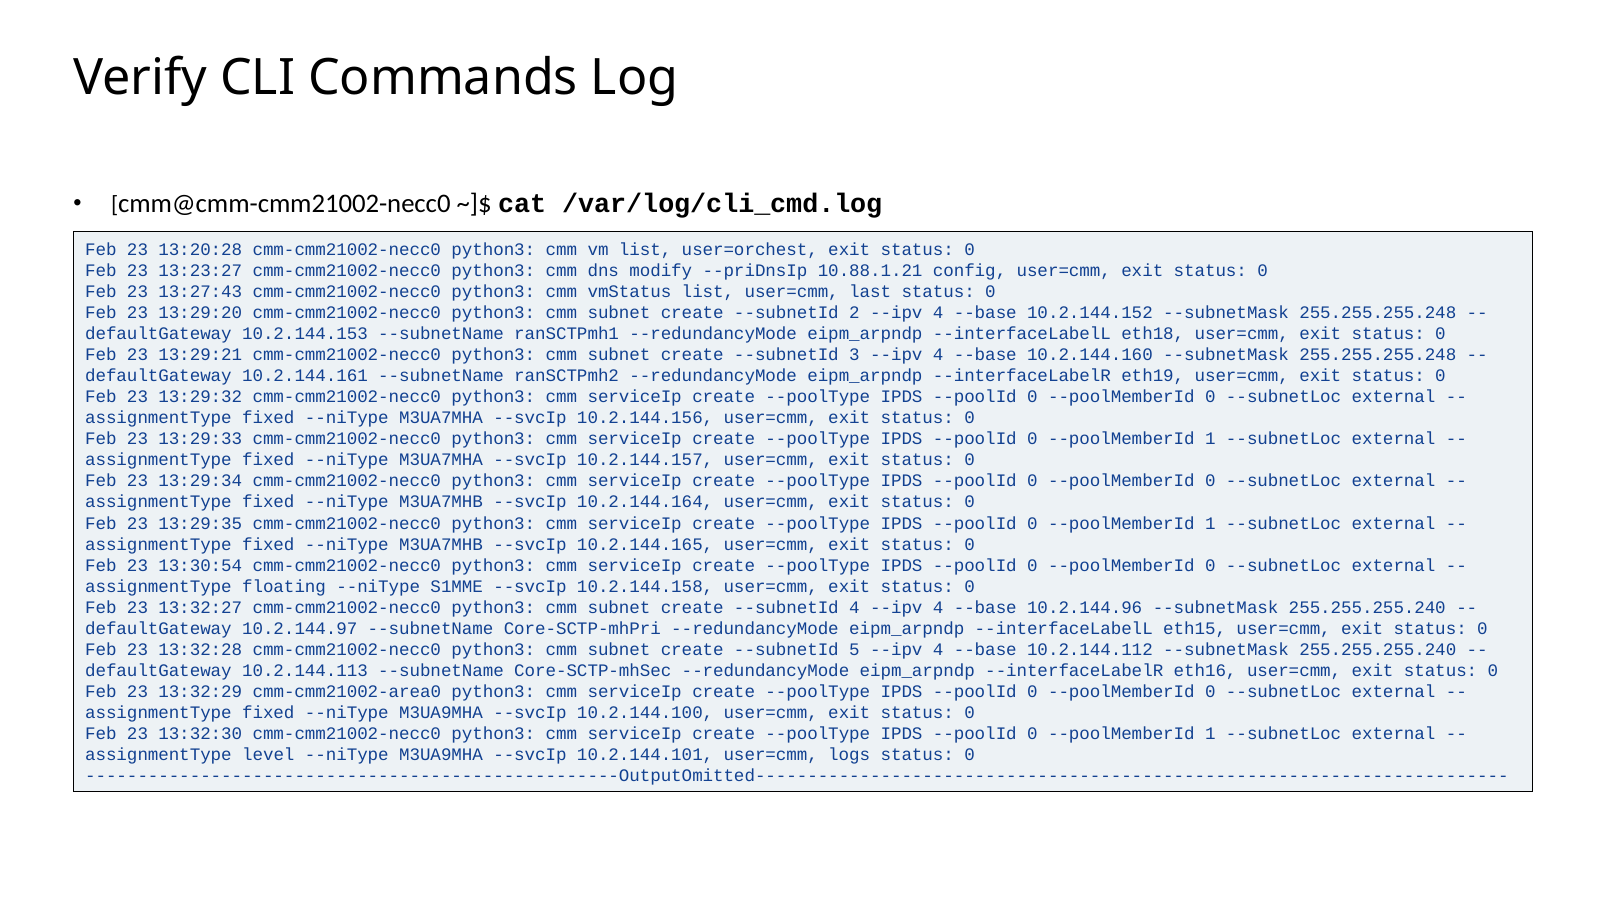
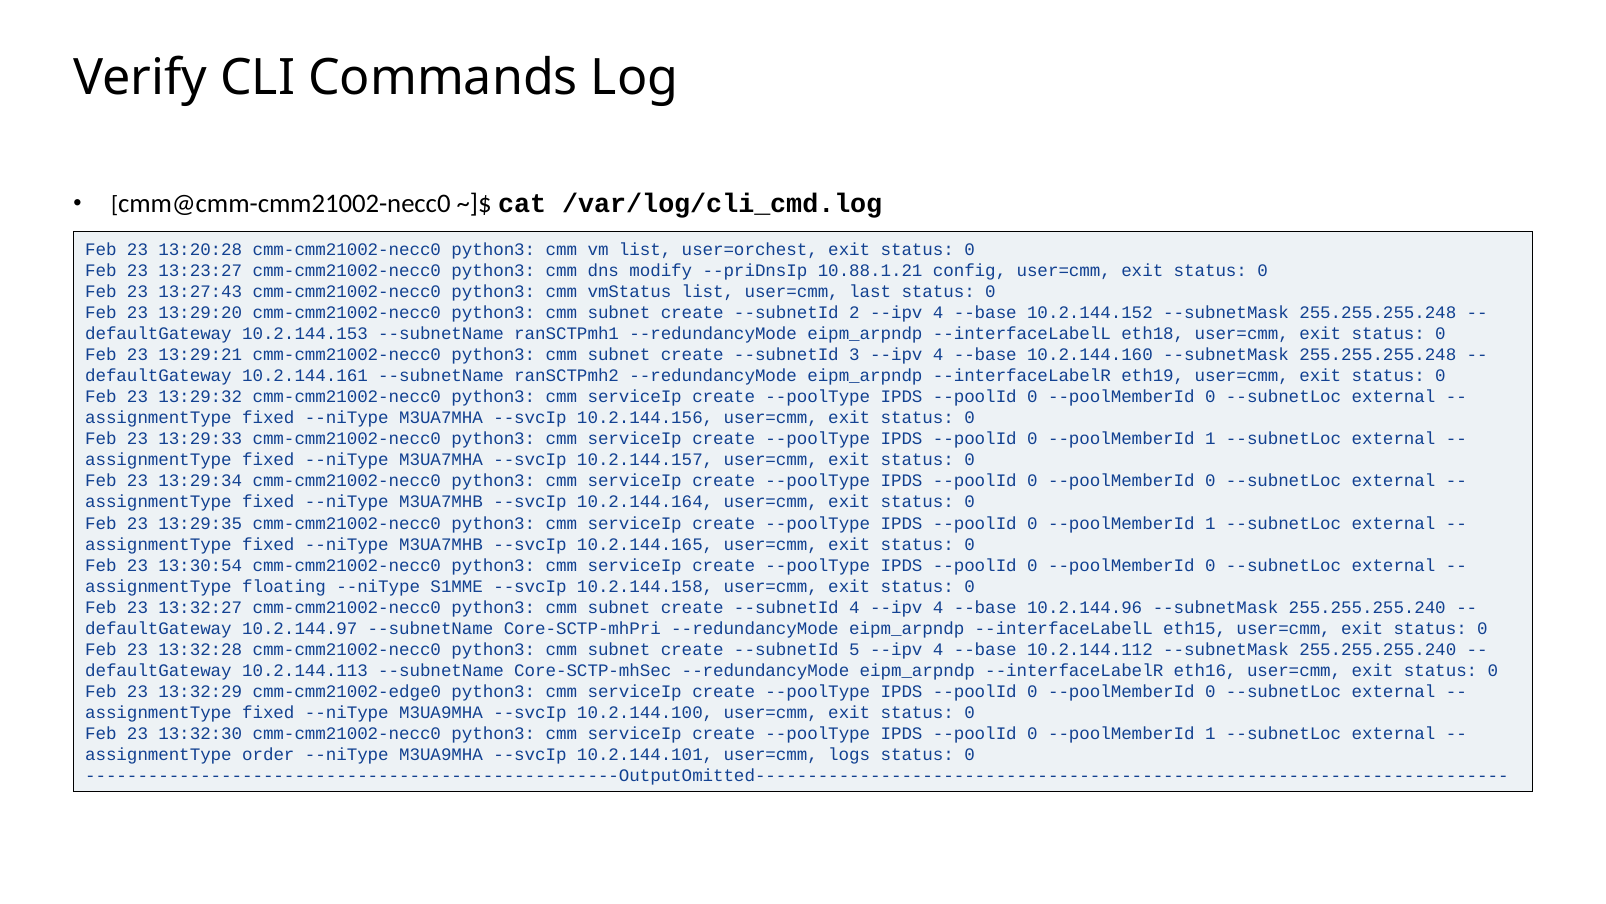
cmm-cmm21002-area0: cmm-cmm21002-area0 -> cmm-cmm21002-edge0 (347, 691)
level: level -> order (268, 755)
